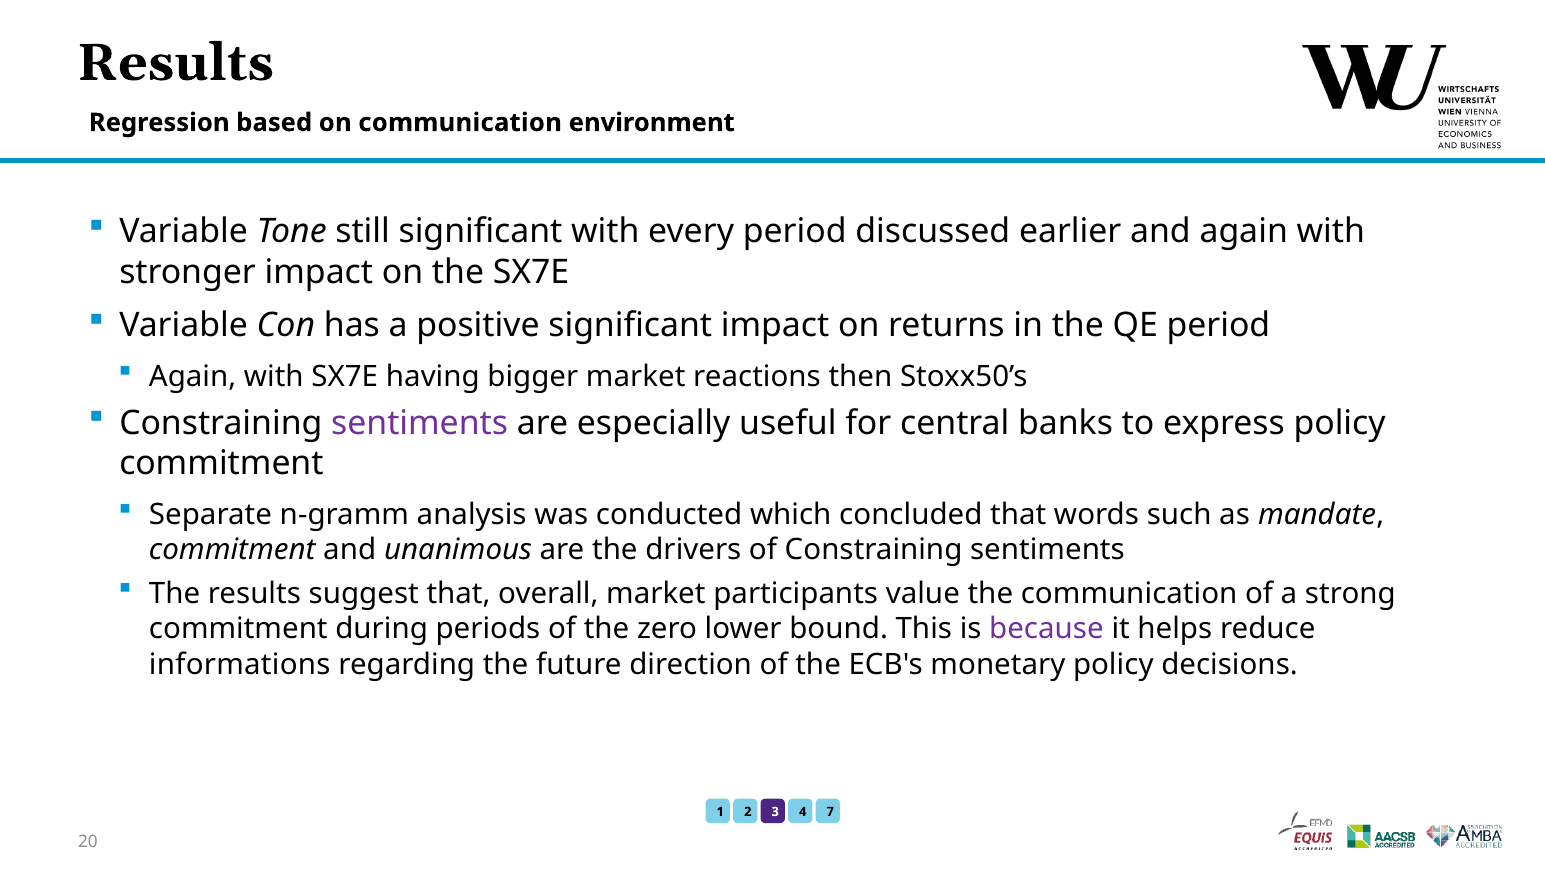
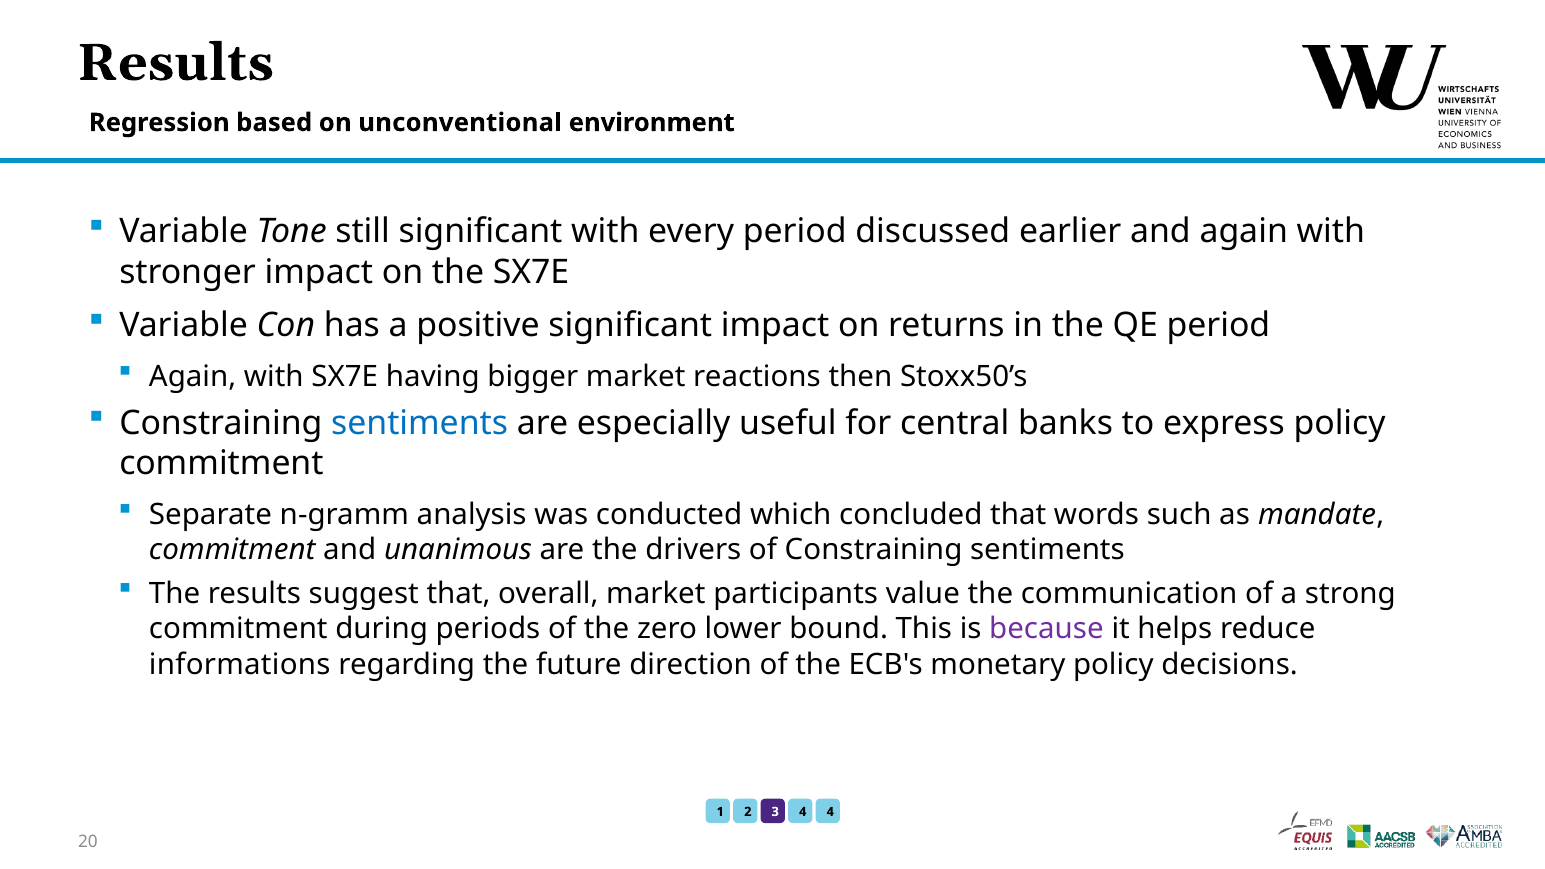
on communication: communication -> unconventional (460, 123)
sentiments colour: purple -> blue (420, 423)
1 7: 7 -> 4 (830, 812)
